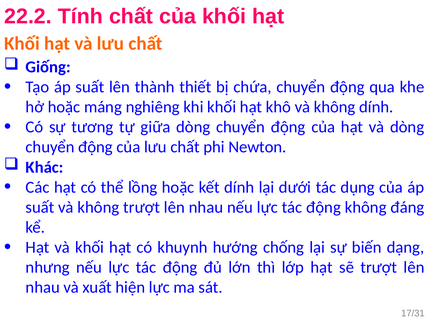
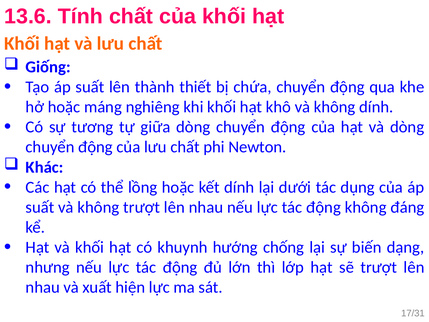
22.2: 22.2 -> 13.6 (28, 16)
